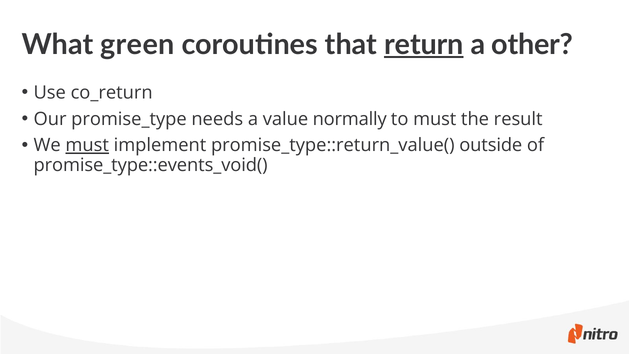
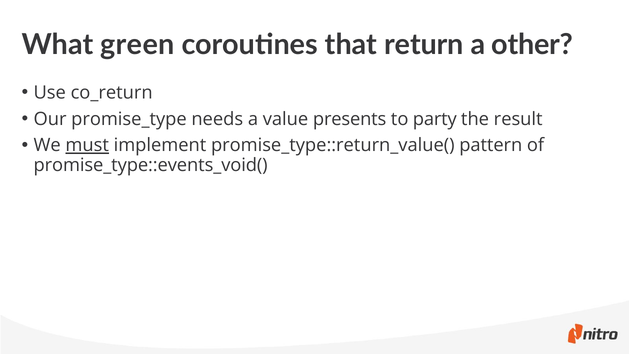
return underline: present -> none (424, 45)
normally: normally -> presents (350, 119)
to must: must -> party (435, 119)
outside: outside -> pattern (491, 145)
